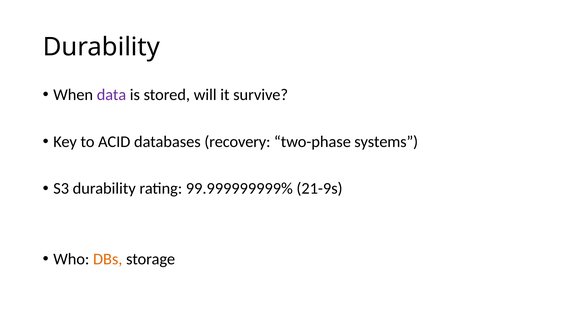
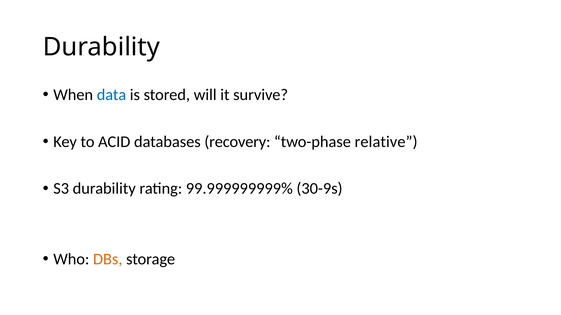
data colour: purple -> blue (111, 95)
systems: systems -> relative (386, 142)
21-9s: 21-9s -> 30-9s (320, 189)
